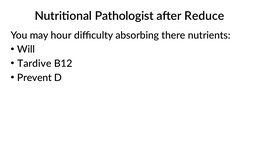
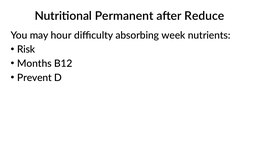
Pathologist: Pathologist -> Permanent (124, 16)
there: there -> week (173, 35)
Will: Will -> Risk (26, 50)
Tardive: Tardive -> Months (34, 64)
